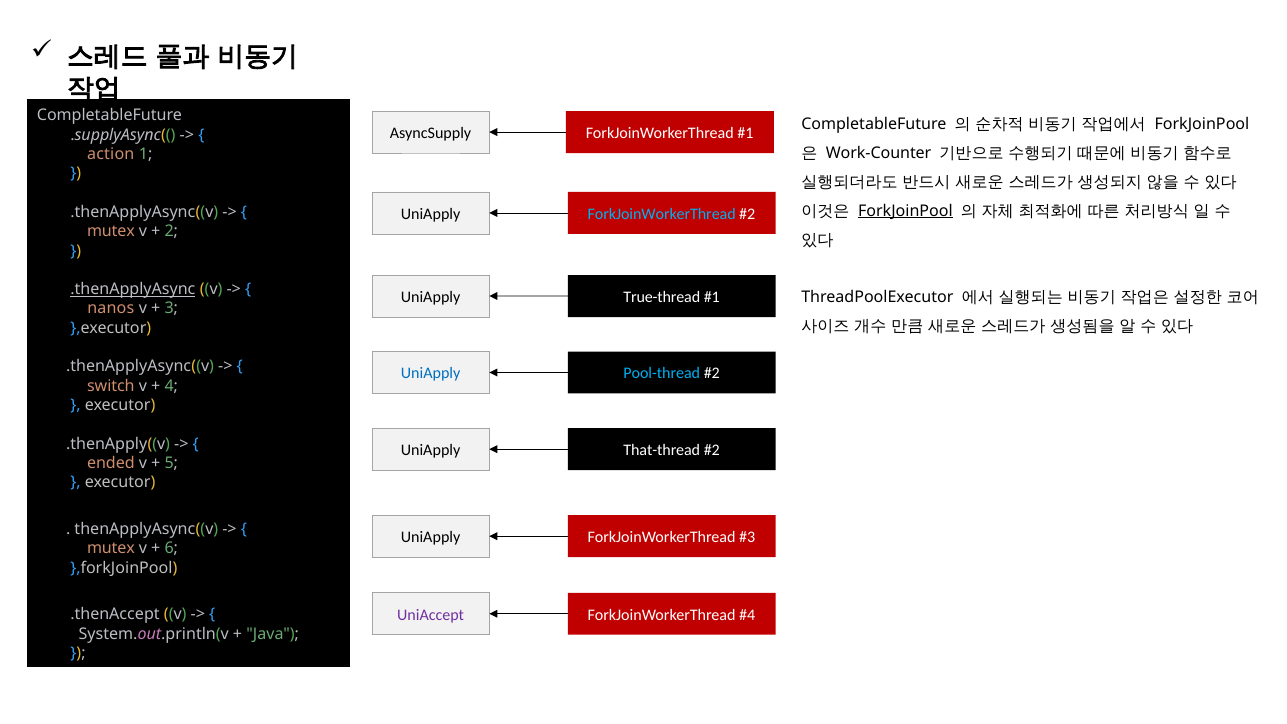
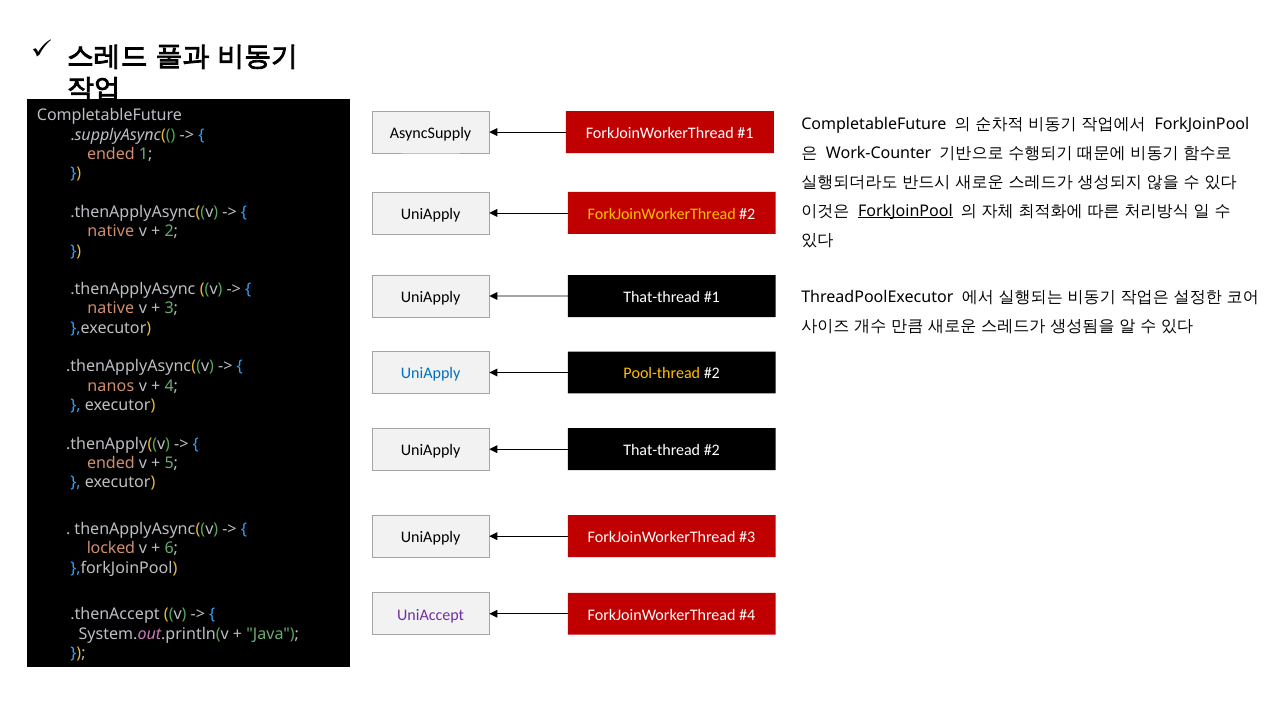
action: action -> ended (111, 154)
ForkJoinWorkerThread colour: light blue -> yellow (662, 214)
mutex: mutex -> native (111, 231)
.thenApplyAsync underline: present -> none (133, 289)
True-thread: True-thread -> That-thread (662, 297)
nanos: nanos -> native (111, 309)
Pool-thread colour: light blue -> yellow (662, 374)
switch: switch -> nanos (111, 386)
mutex: mutex -> locked (111, 548)
